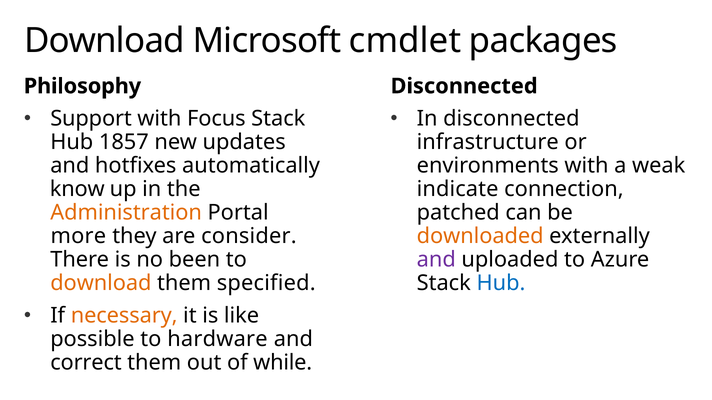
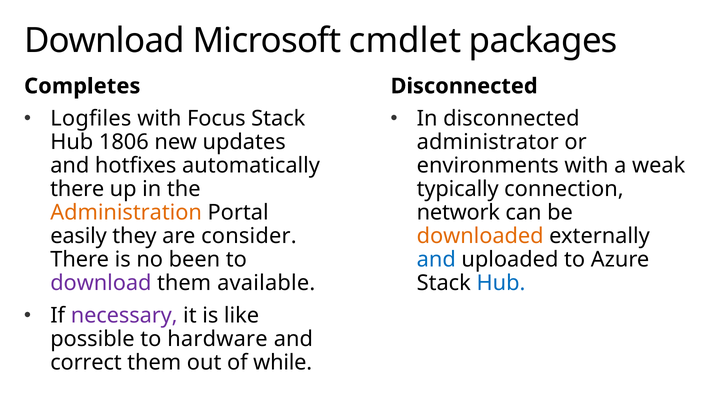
Philosophy: Philosophy -> Completes (82, 86)
Support: Support -> Logfiles (91, 119)
1857: 1857 -> 1806 (124, 142)
infrastructure: infrastructure -> administrator (488, 142)
know: know -> there (77, 189)
indicate: indicate -> typically (458, 189)
patched: patched -> network (458, 213)
more: more -> easily (79, 236)
and colour: purple -> blue (436, 260)
download colour: orange -> purple (101, 284)
specified: specified -> available (266, 284)
necessary colour: orange -> purple (124, 316)
